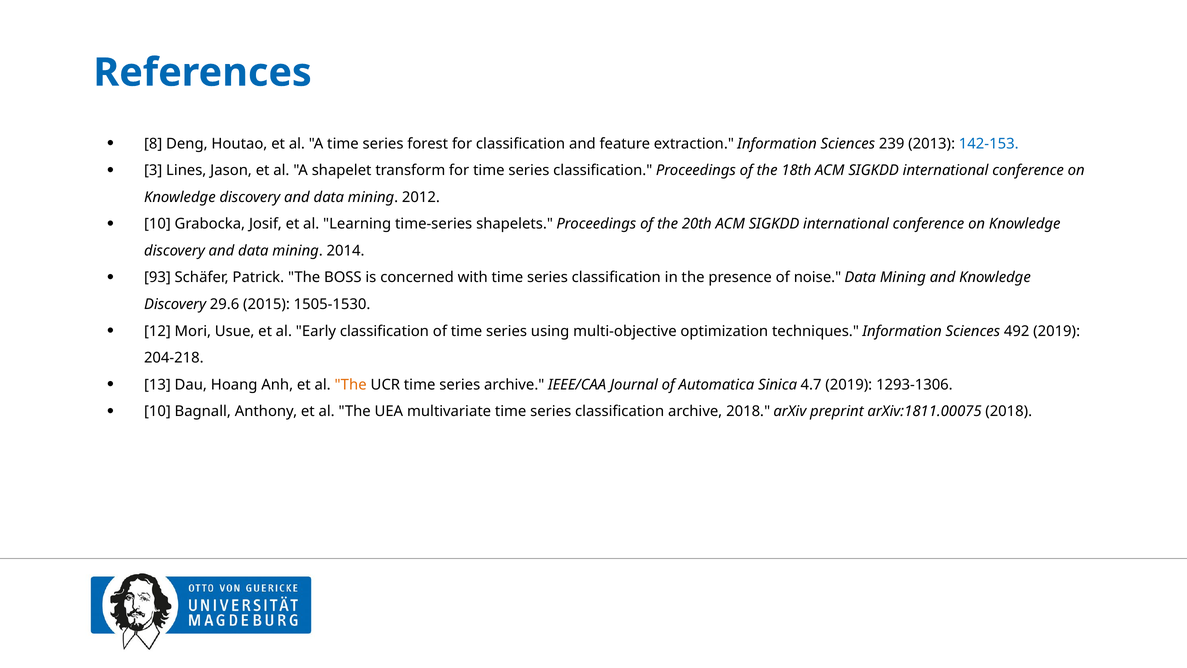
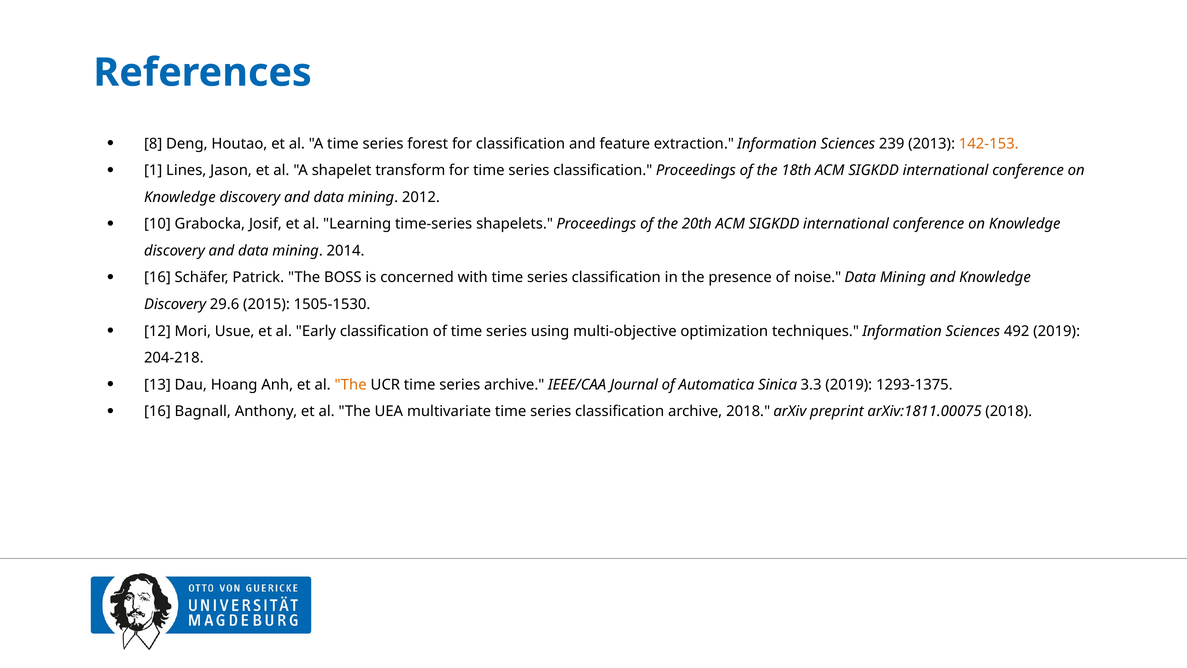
142-153 colour: blue -> orange (989, 144)
3: 3 -> 1 (153, 170)
93: 93 -> 16 (157, 277)
4.7: 4.7 -> 3.3 (811, 385)
1293-1306: 1293-1306 -> 1293-1375 (914, 385)
10: 10 -> 16 (157, 411)
